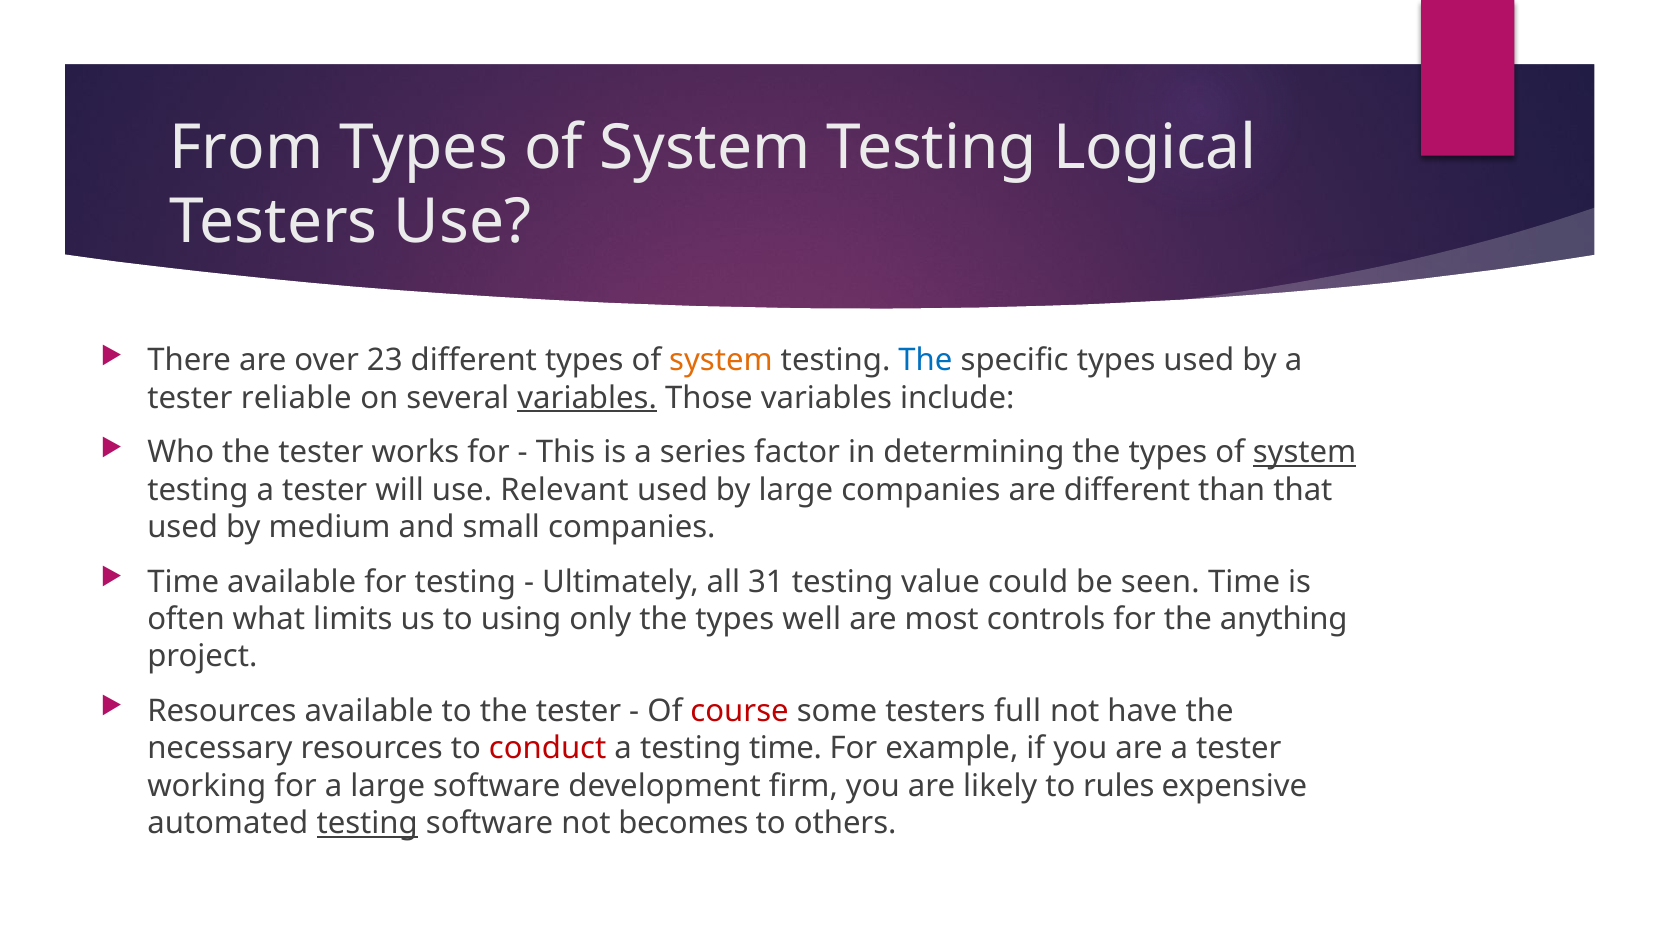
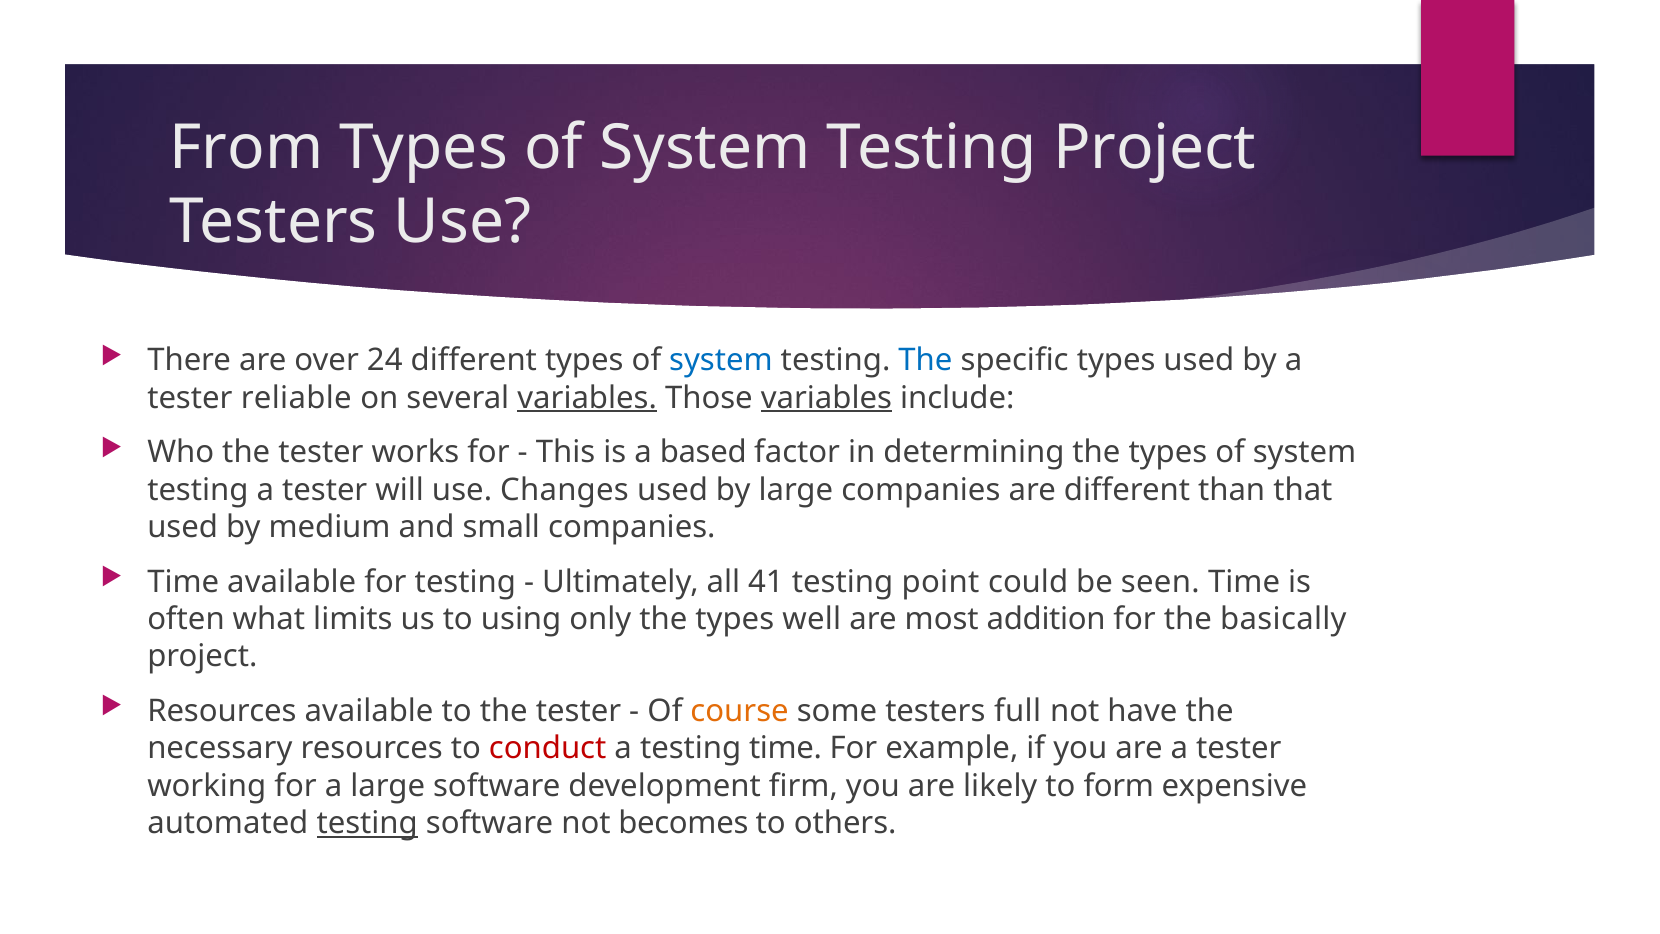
Testing Logical: Logical -> Project (1155, 148)
23: 23 -> 24 (385, 360)
system colour: orange -> blue (721, 360)
variables underline: none -> present (826, 398)
series: series -> based (703, 452)
system underline: present -> none (1305, 452)
Relevant: Relevant -> Changes (565, 490)
31: 31 -> 41 (766, 582)
value: value -> point (940, 582)
controls: controls -> addition (1046, 619)
anything: anything -> basically (1283, 619)
course colour: red -> orange (740, 711)
rules: rules -> form (1119, 786)
